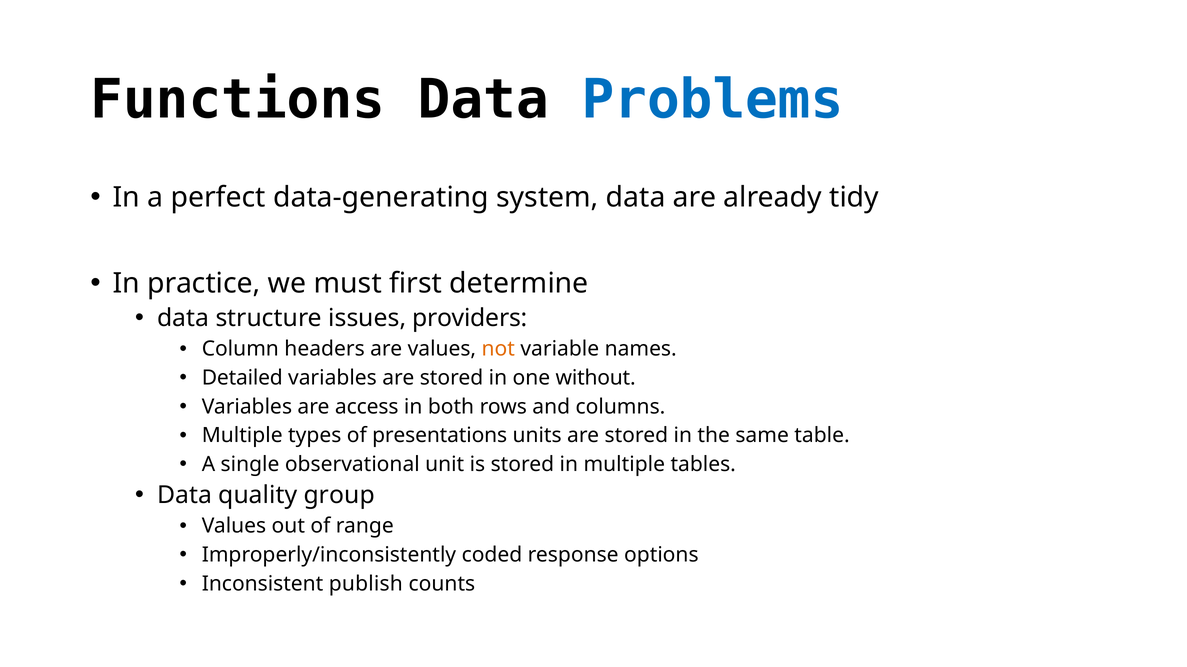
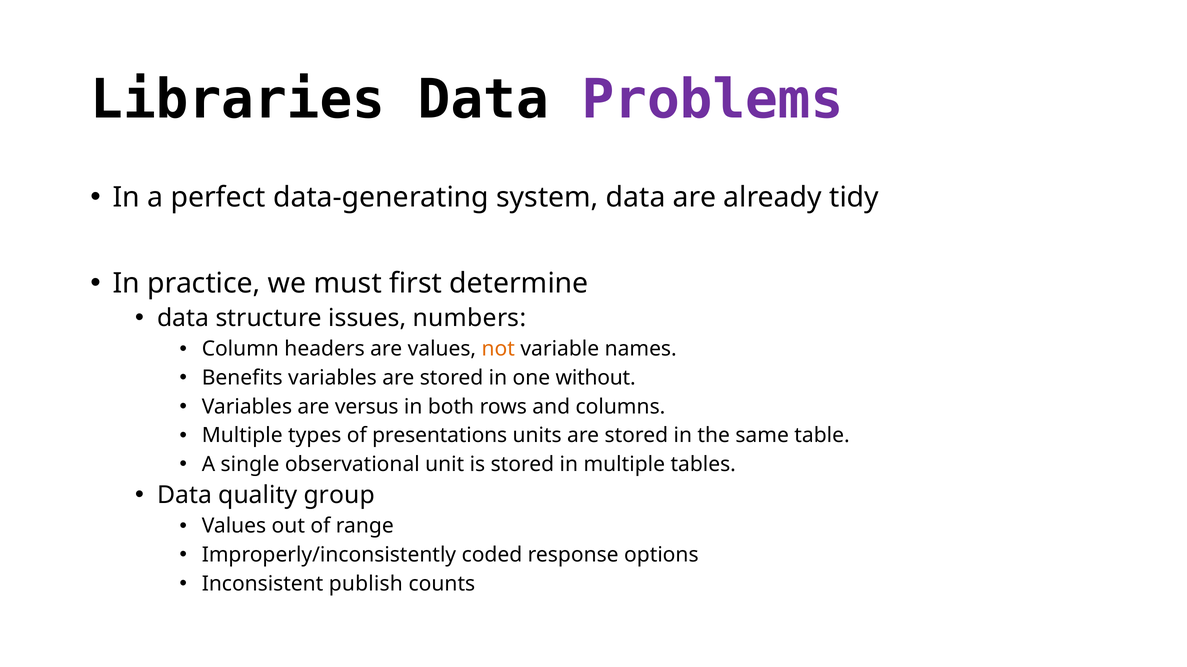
Functions: Functions -> Libraries (238, 100)
Problems colour: blue -> purple (713, 100)
providers: providers -> numbers (470, 318)
Detailed: Detailed -> Benefits (242, 378)
access: access -> versus (367, 407)
